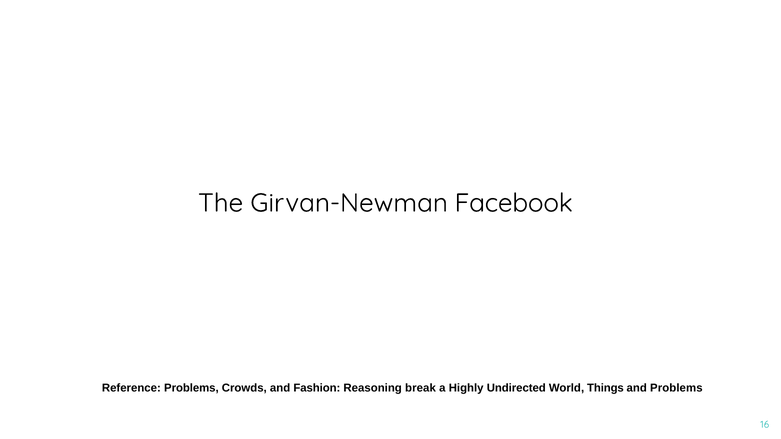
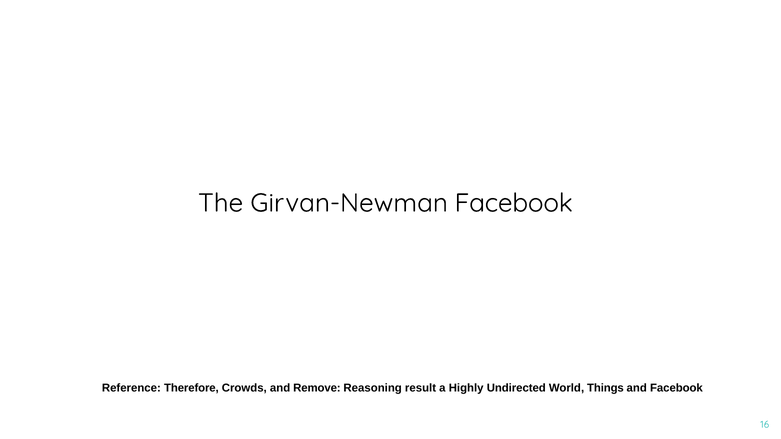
Reference Problems: Problems -> Therefore (191, 388)
Fashion: Fashion -> Remove (317, 388)
break: break -> result (421, 388)
and Problems: Problems -> Facebook (676, 388)
